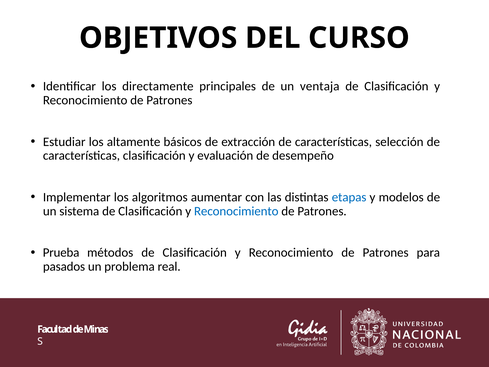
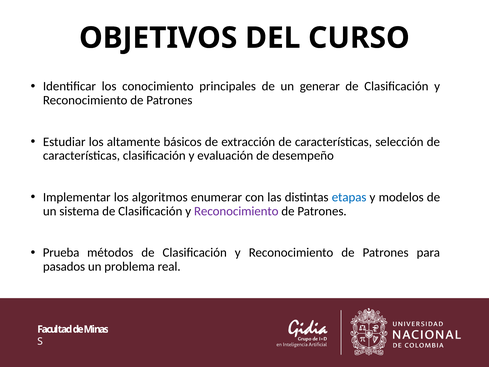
directamente: directamente -> conocimiento (158, 86)
ventaja: ventaja -> generar (320, 86)
aumentar: aumentar -> enumerar (216, 197)
Reconocimiento colour: blue -> purple (236, 211)
